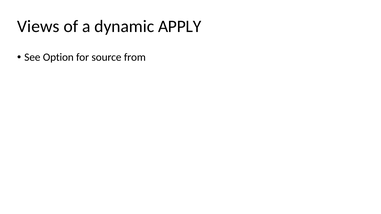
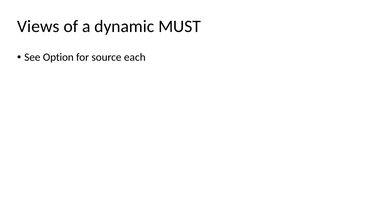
APPLY: APPLY -> MUST (180, 26)
from: from -> each (135, 57)
